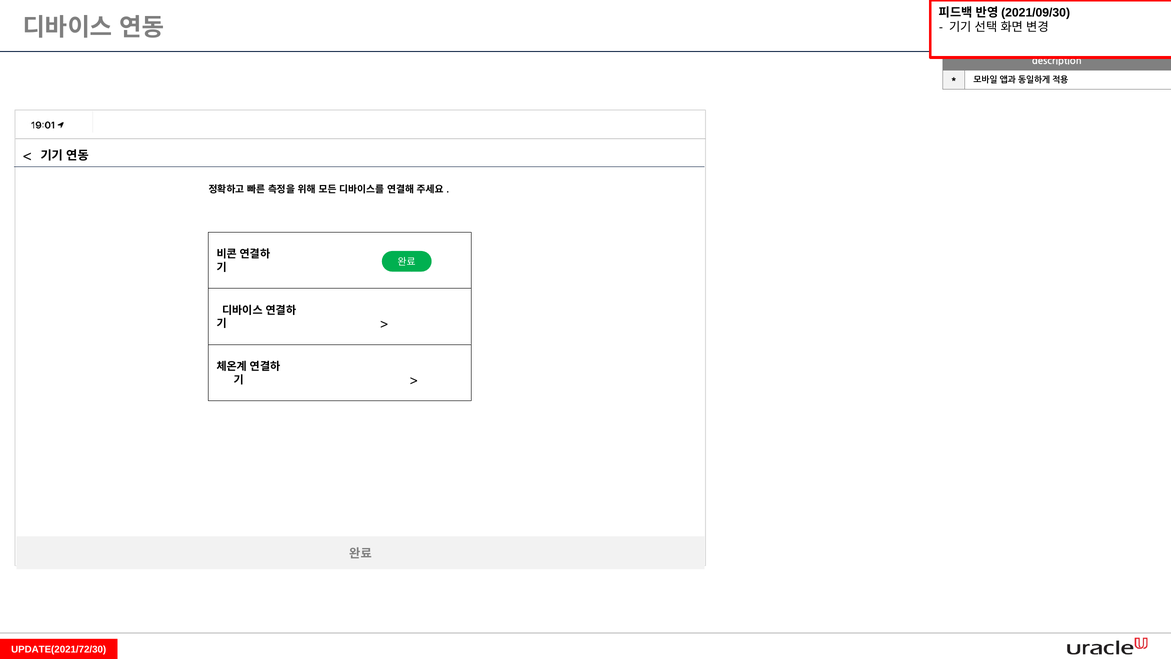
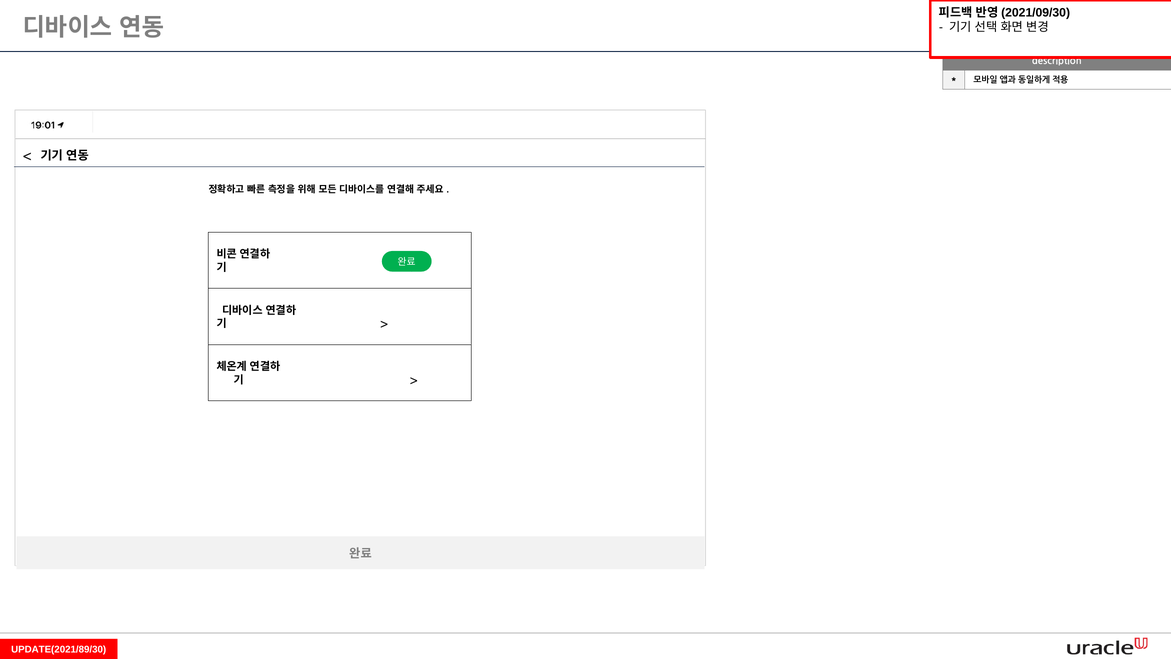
UPDATE(2021/72/30: UPDATE(2021/72/30 -> UPDATE(2021/89/30 (59, 649)
